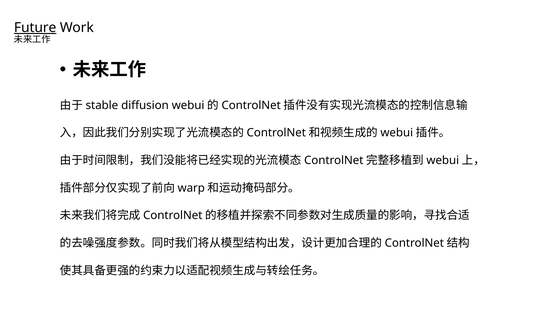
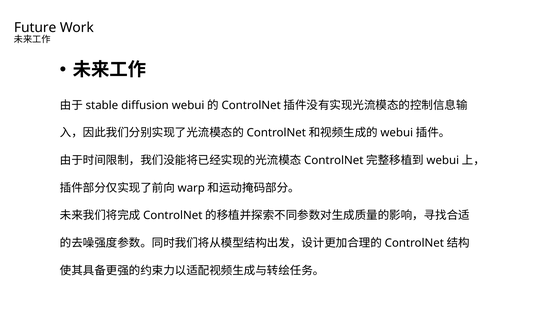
Future underline: present -> none (35, 28)
